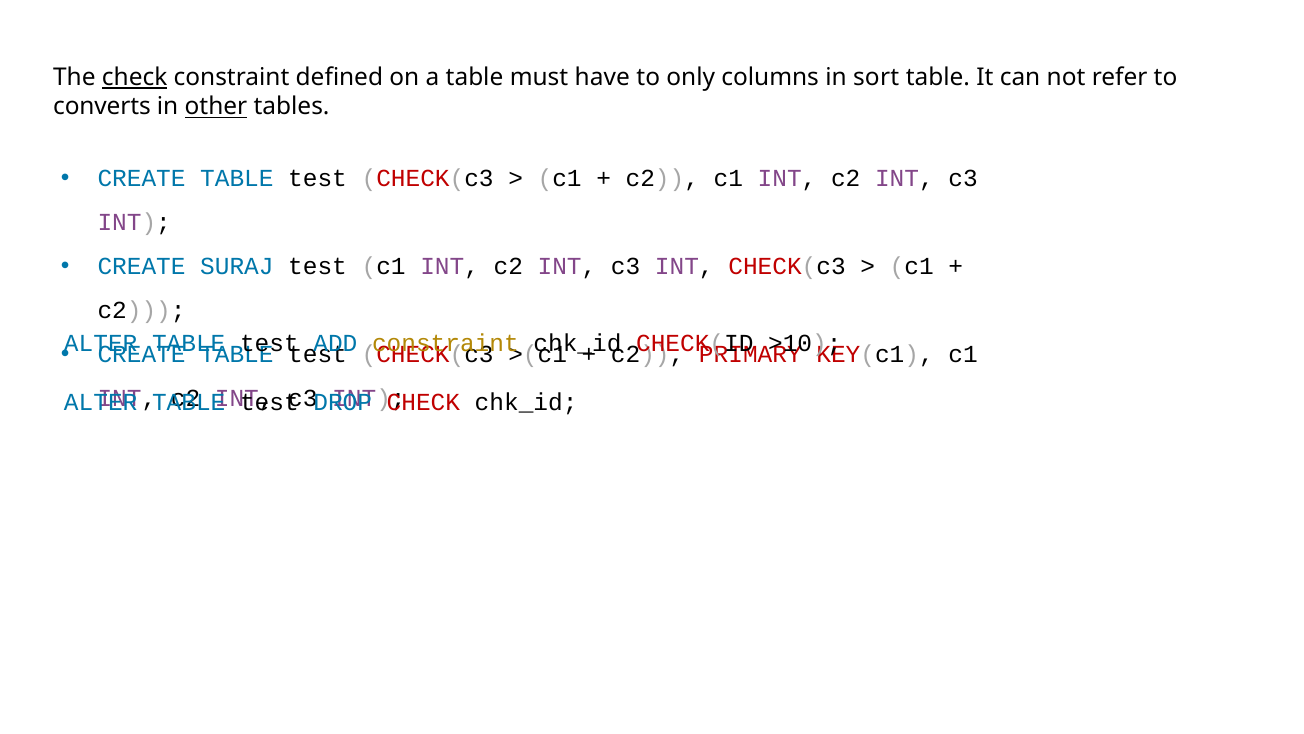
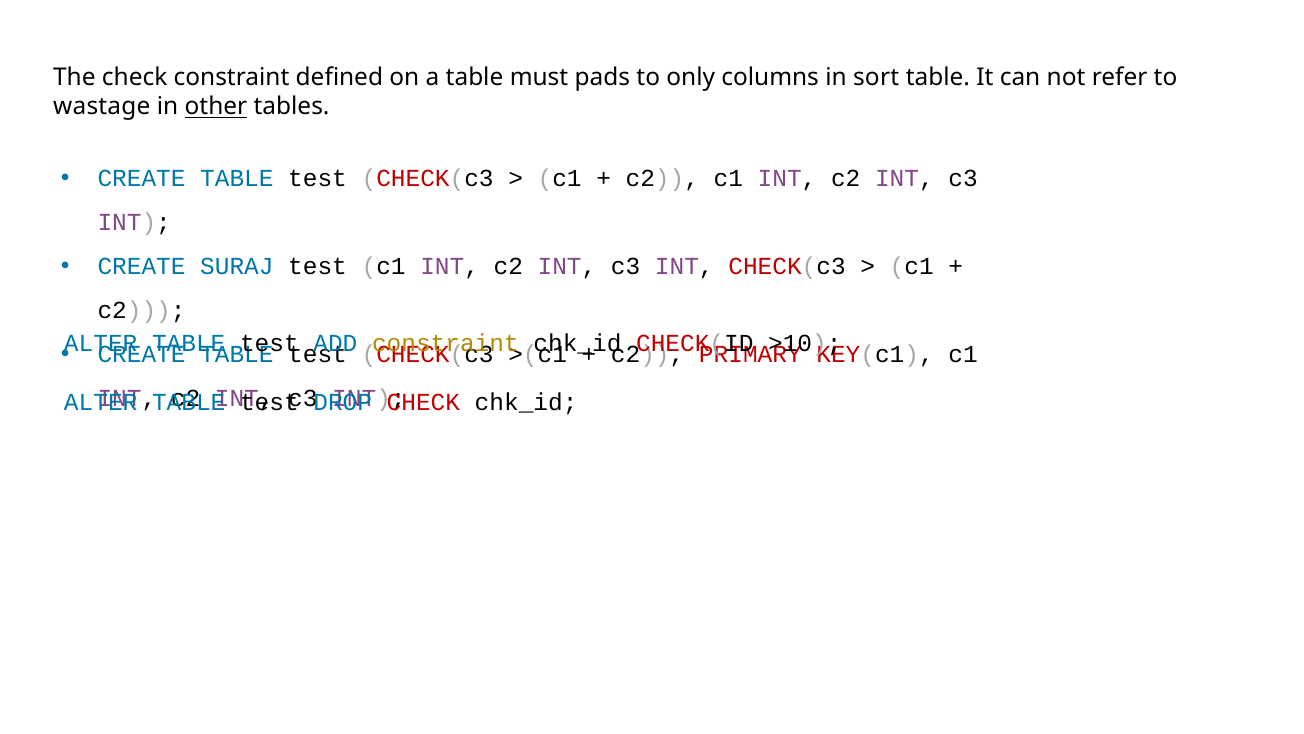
check underline: present -> none (135, 77)
have: have -> pads (602, 77)
converts: converts -> wastage (102, 107)
